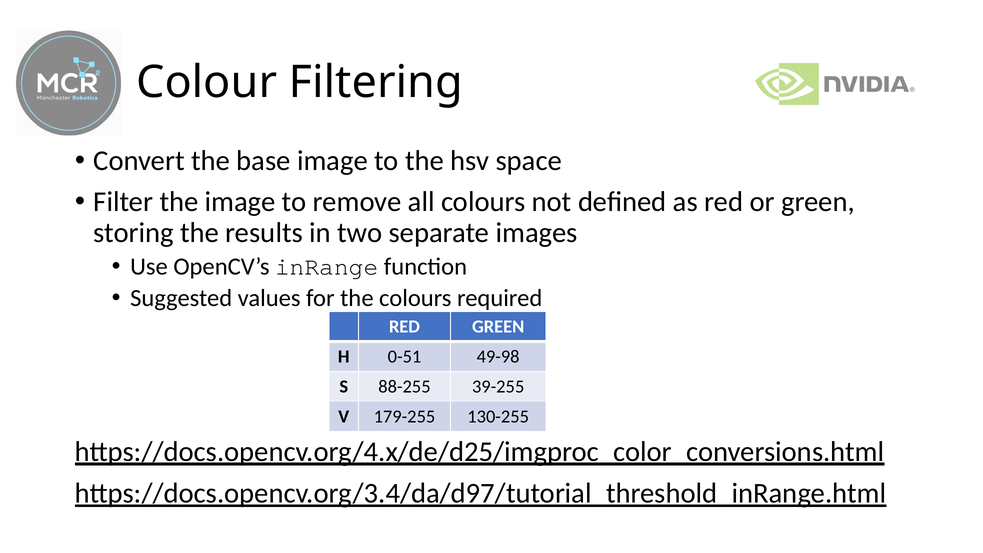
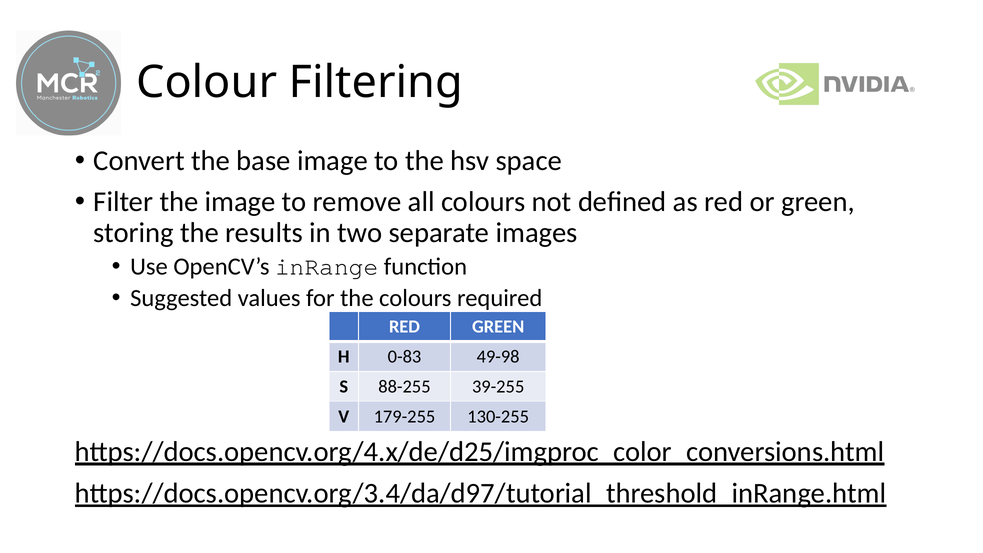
0-51: 0-51 -> 0-83 (405, 357)
